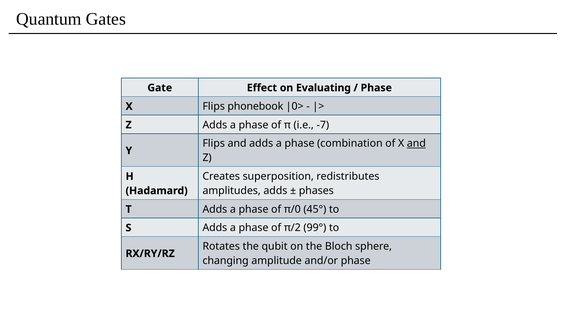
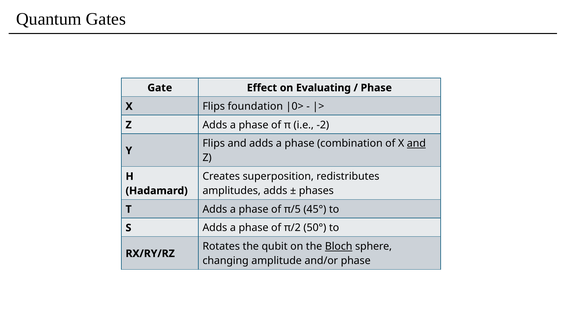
phonebook: phonebook -> foundation (255, 106)
-7: -7 -> -2 (323, 125)
π/0: π/0 -> π/5 (292, 209)
99°: 99° -> 50° (315, 228)
Bloch underline: none -> present (339, 246)
